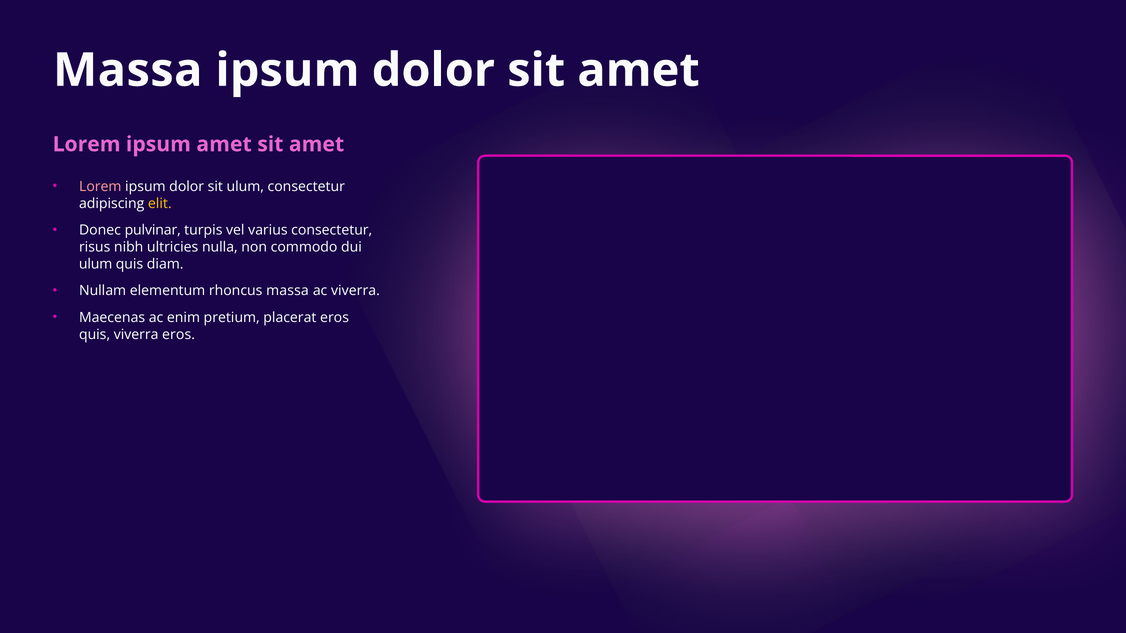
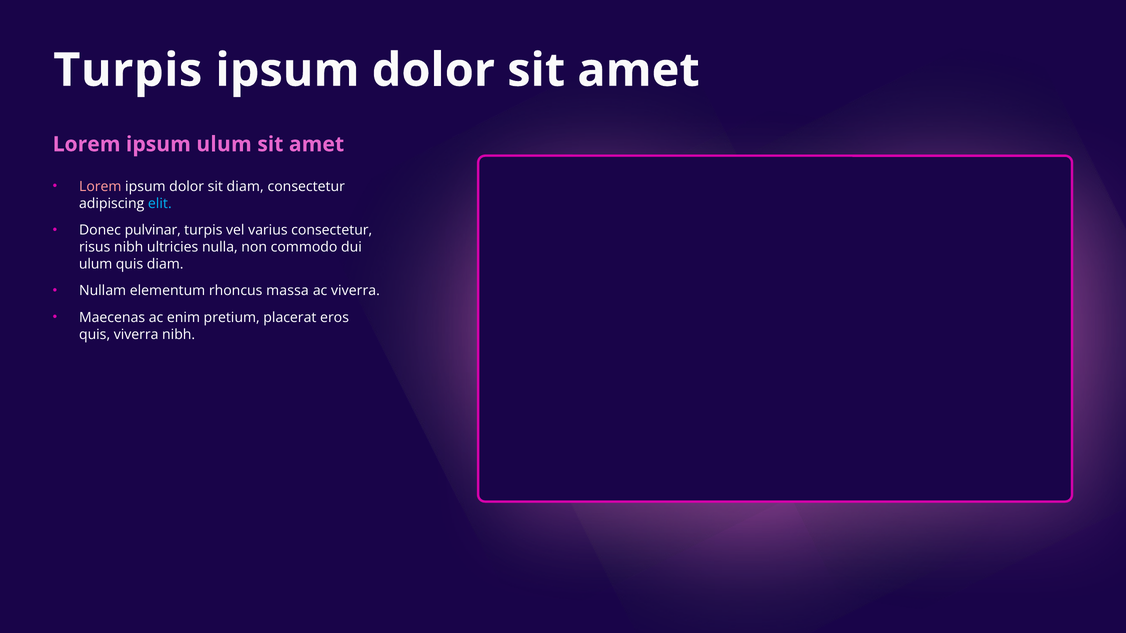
Massa: Massa -> Turpis (128, 70)
ipsum amet: amet -> ulum (224, 144)
sit ulum: ulum -> diam (245, 187)
elit colour: yellow -> light blue (160, 204)
viverra eros: eros -> nibh (179, 335)
